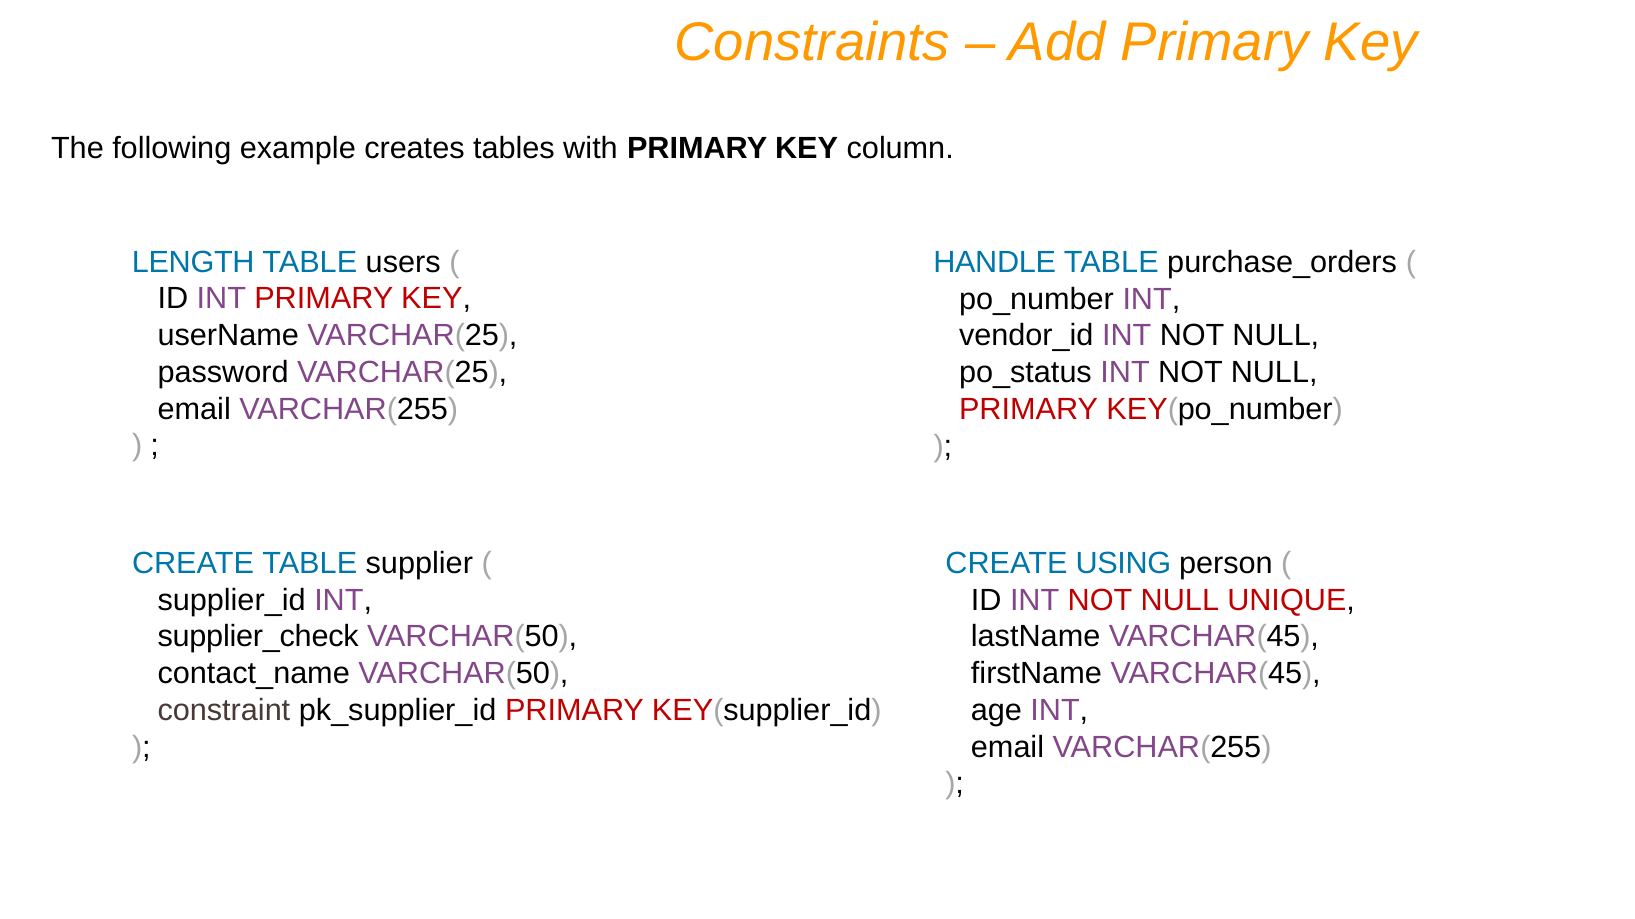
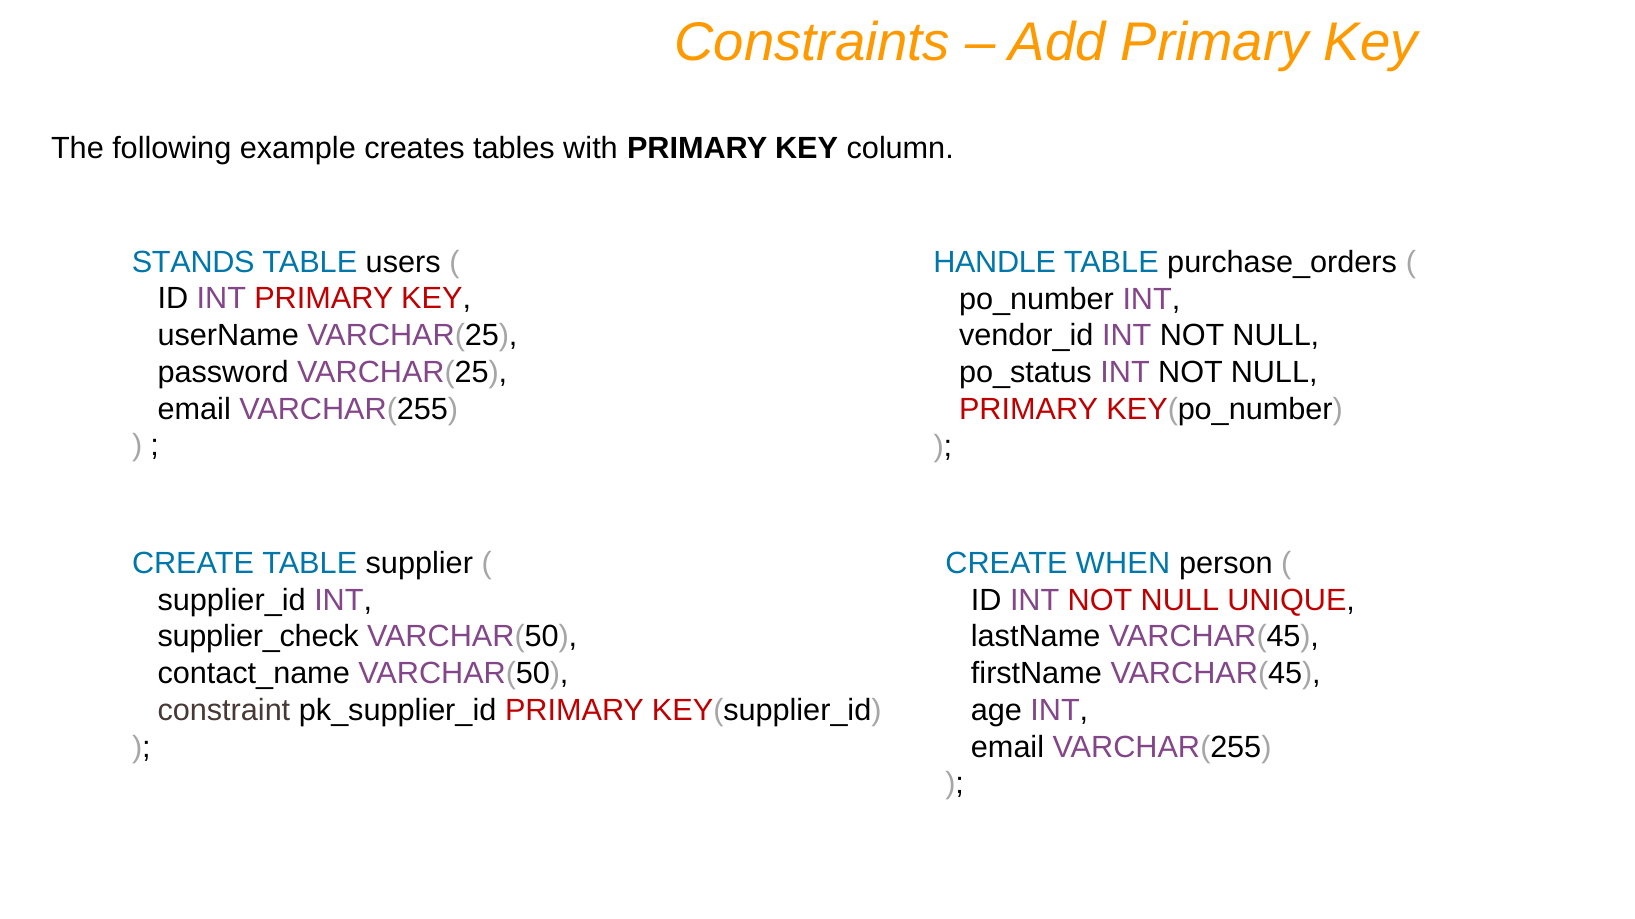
LENGTH: LENGTH -> STANDS (193, 262)
USING: USING -> WHEN (1123, 564)
